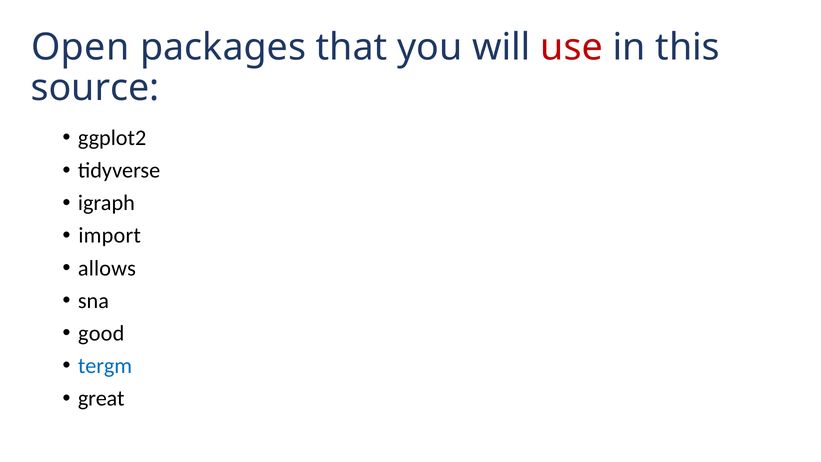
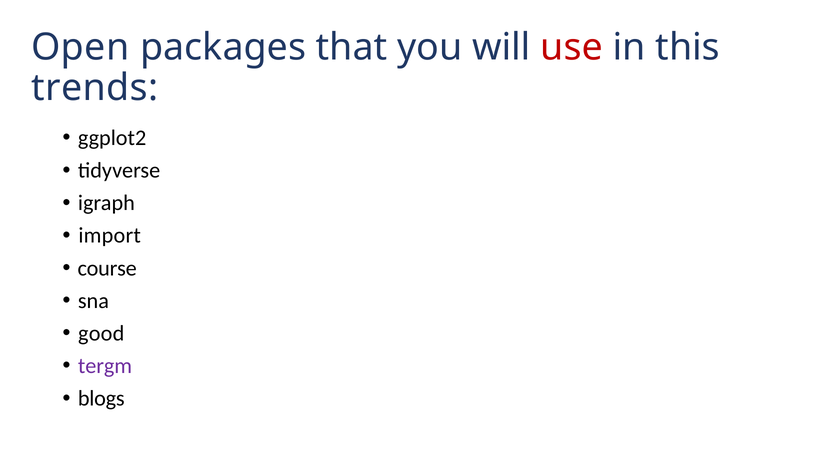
source: source -> trends (95, 88)
allows: allows -> course (107, 268)
tergm colour: blue -> purple (105, 366)
great: great -> blogs (101, 398)
